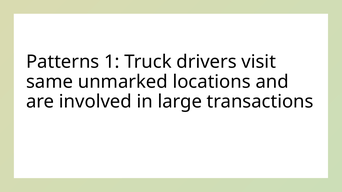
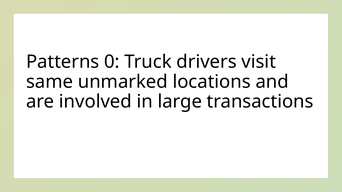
1: 1 -> 0 (112, 62)
